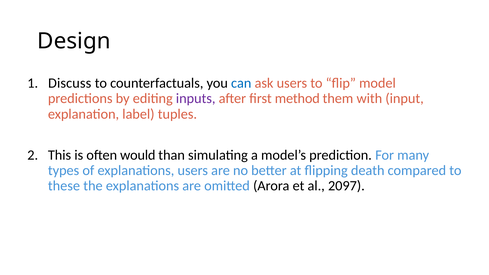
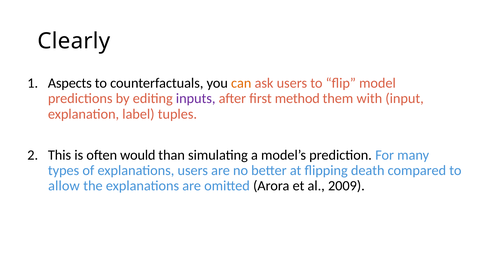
Design: Design -> Clearly (74, 41)
Discuss: Discuss -> Aspects (70, 83)
can colour: blue -> orange (241, 83)
these: these -> allow (64, 186)
2097: 2097 -> 2009 (346, 186)
